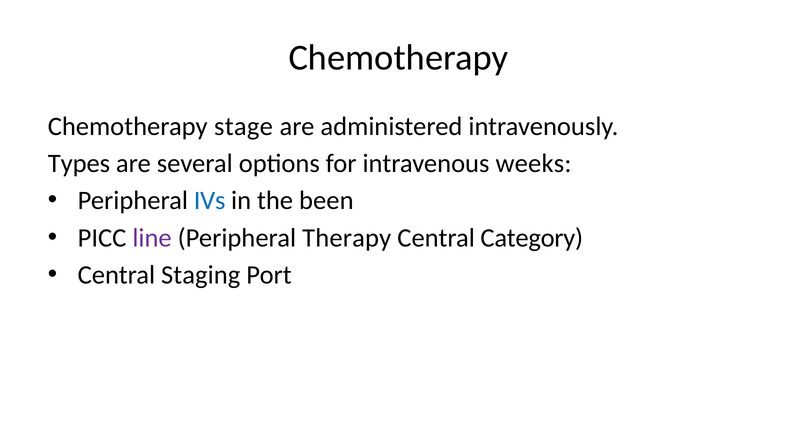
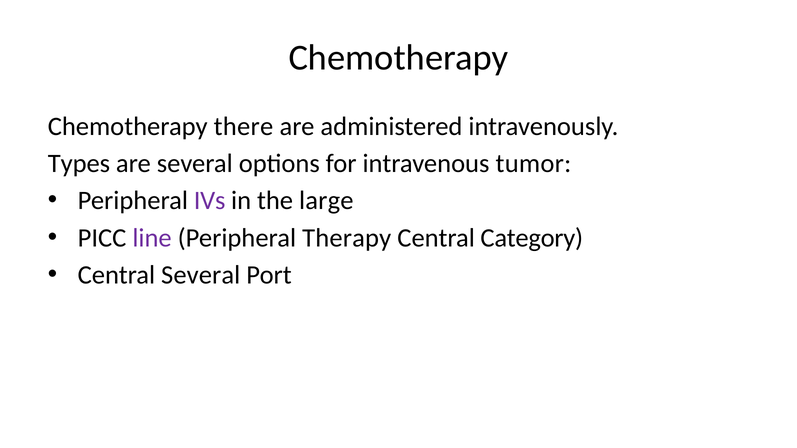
stage: stage -> there (244, 126)
weeks: weeks -> tumor (533, 164)
IVs colour: blue -> purple (210, 201)
been: been -> large (326, 201)
Central Staging: Staging -> Several (201, 275)
